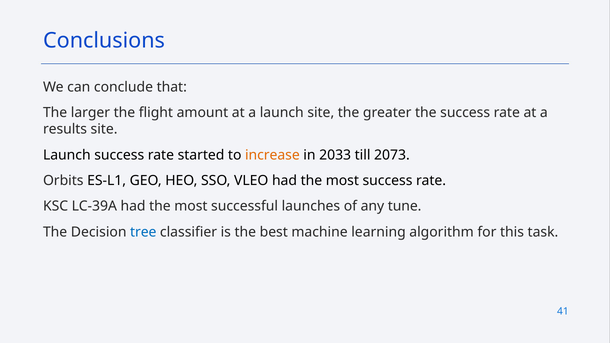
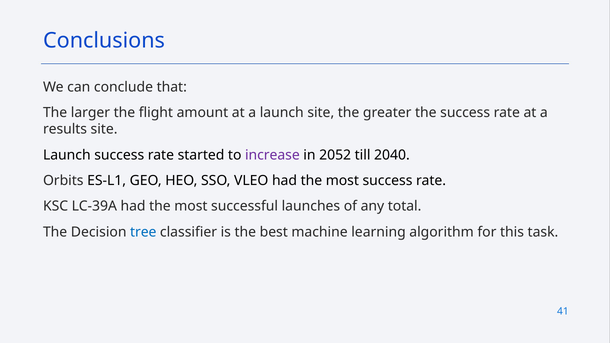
increase colour: orange -> purple (272, 155)
2033: 2033 -> 2052 (335, 155)
2073: 2073 -> 2040 (392, 155)
tune: tune -> total (405, 206)
